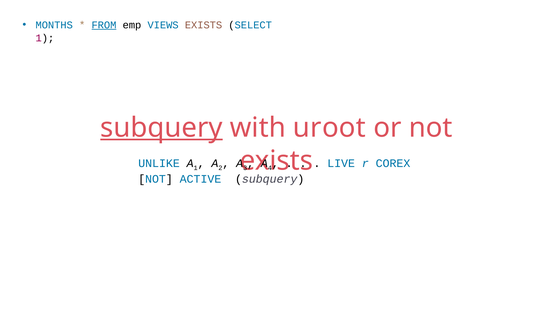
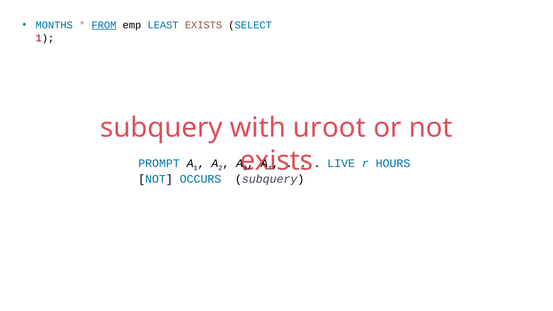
VIEWS: VIEWS -> LEAST (163, 25)
subquery underline: present -> none (162, 128)
UNLIKE: UNLIKE -> PROMPT (159, 163)
COREX: COREX -> HOURS (393, 163)
ACTIVE: ACTIVE -> OCCURS (201, 179)
